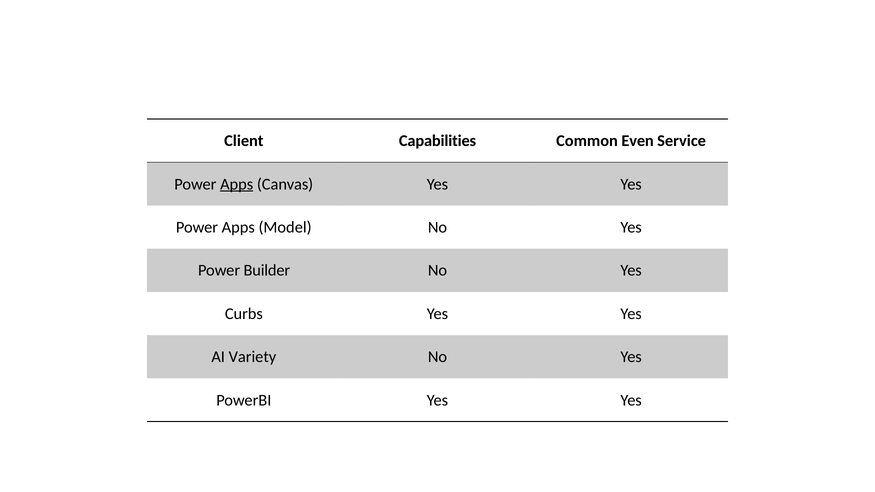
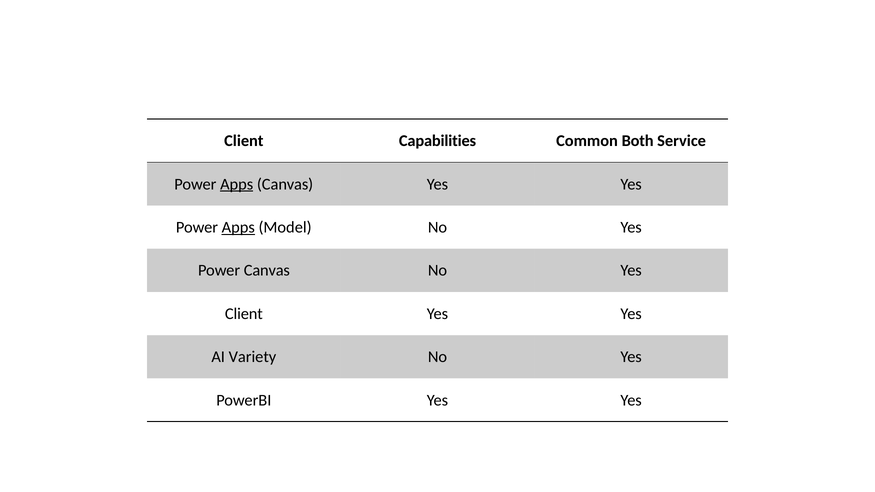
Even: Even -> Both (638, 141)
Apps underline: none -> present (238, 227)
Power Builder: Builder -> Canvas (267, 271)
Curbs: Curbs -> Client (244, 314)
